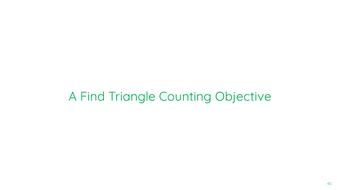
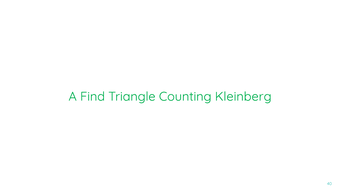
Objective: Objective -> Kleinberg (243, 96)
